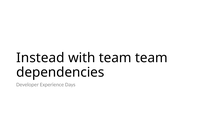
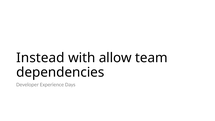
with team: team -> allow (115, 58)
